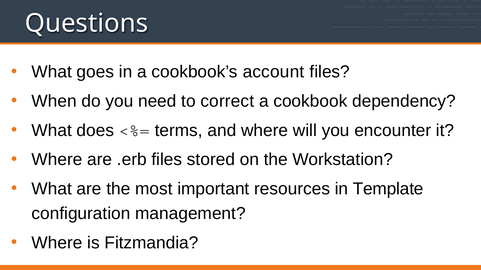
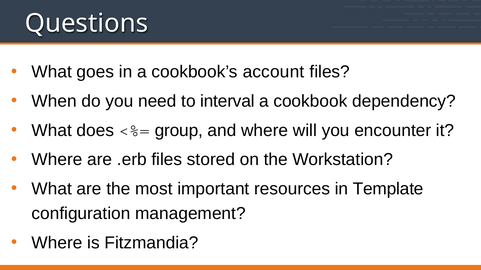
correct: correct -> interval (227, 101)
terms: terms -> group (179, 131)
